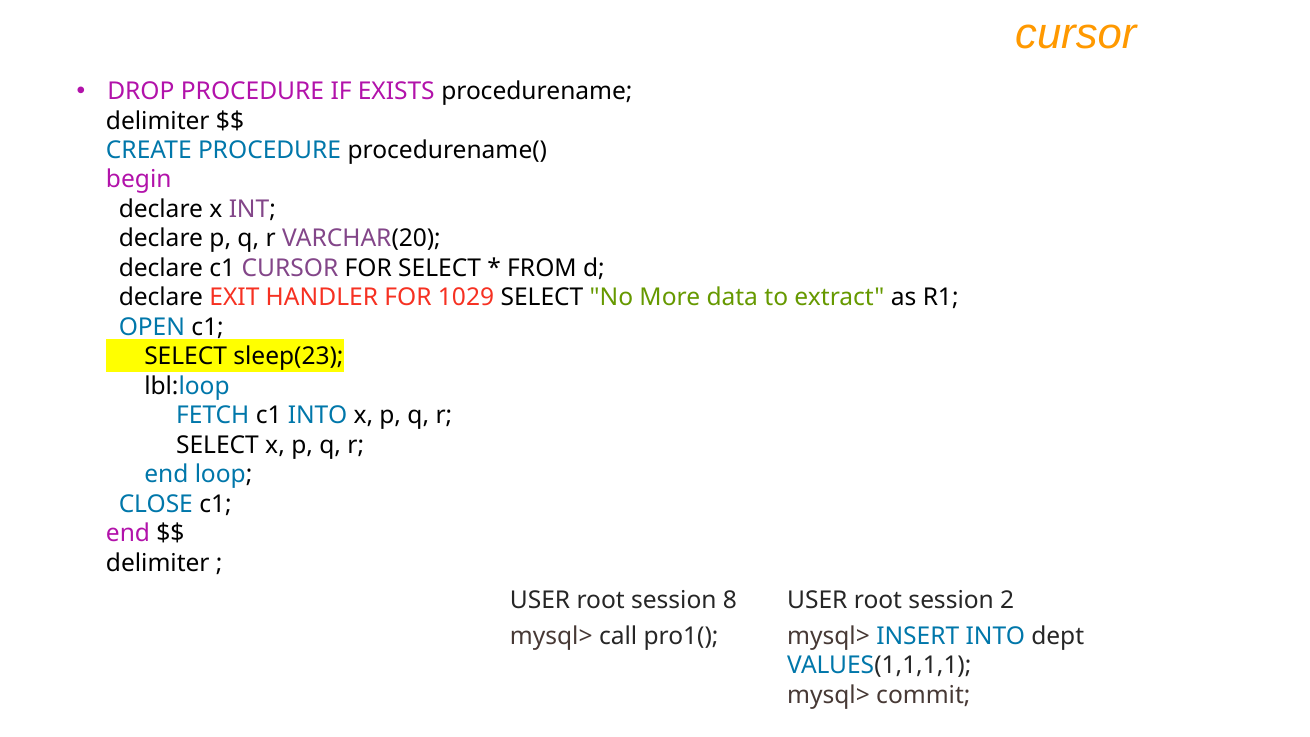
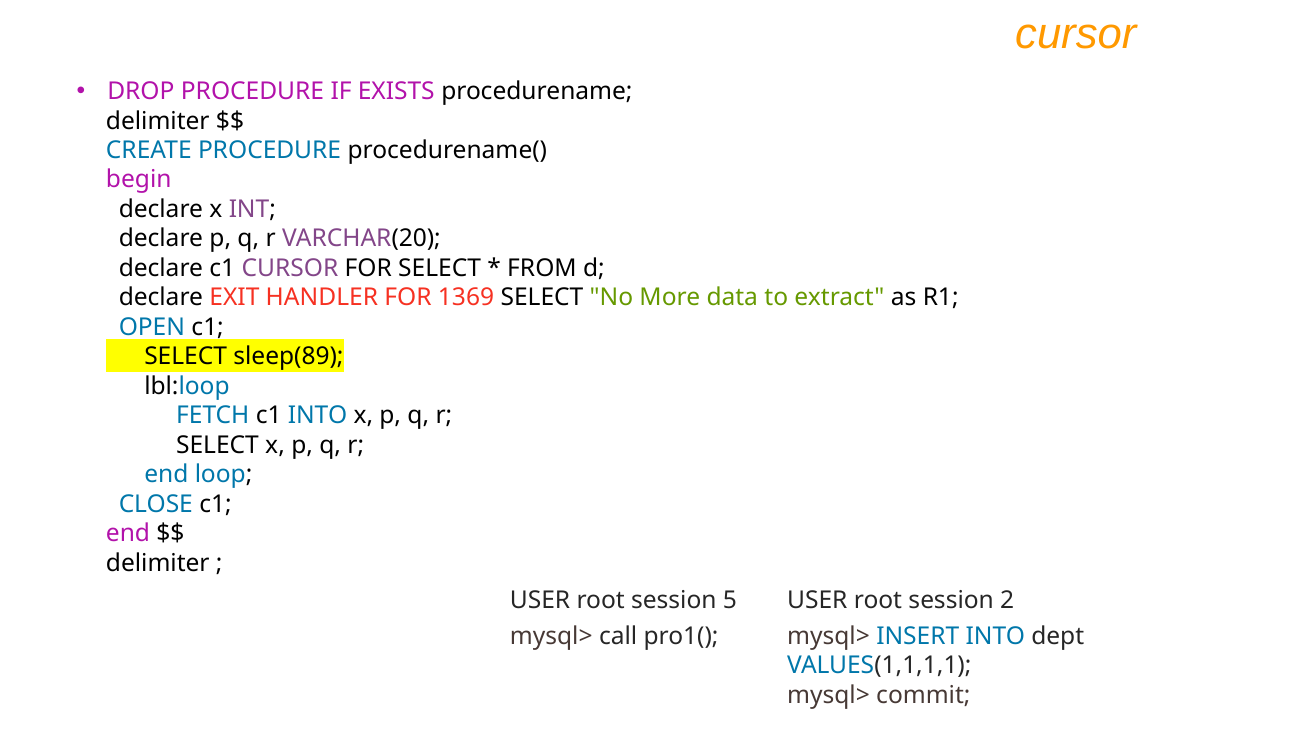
1029: 1029 -> 1369 (466, 298)
sleep(23: sleep(23 -> sleep(89 (288, 357)
8: 8 -> 5 (730, 600)
